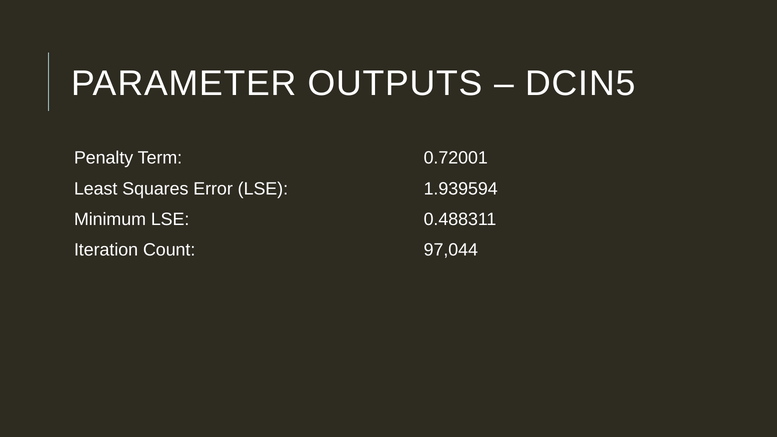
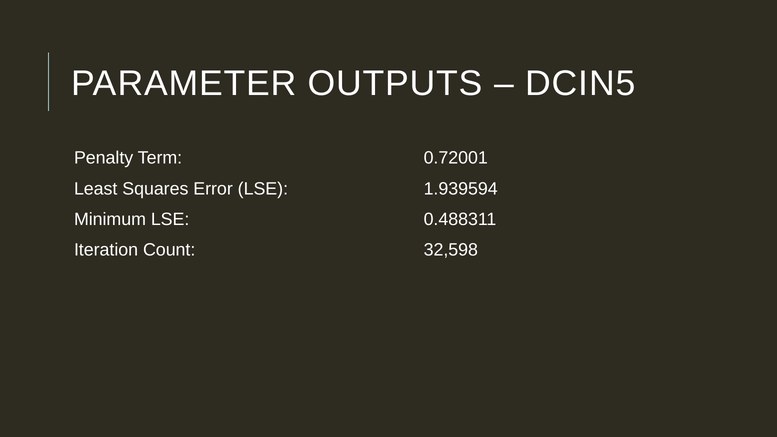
97,044: 97,044 -> 32,598 (451, 250)
